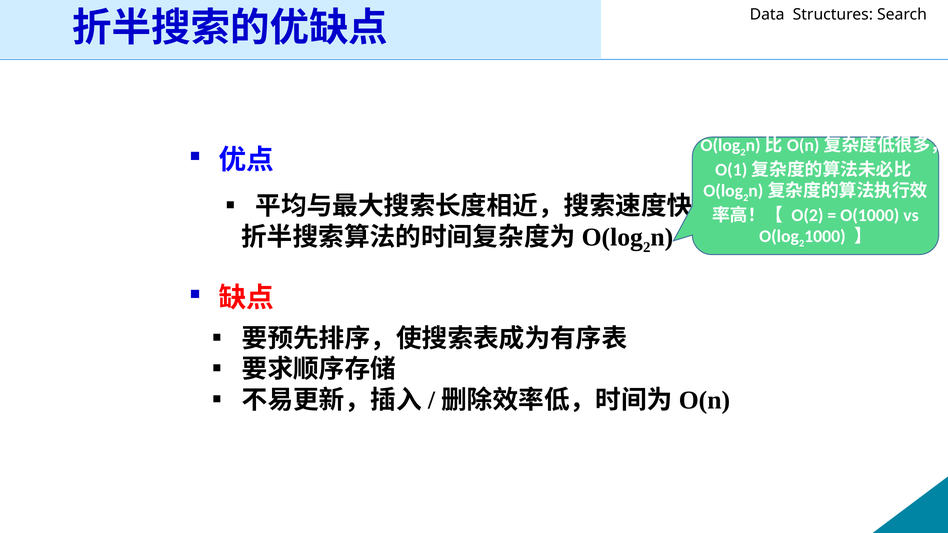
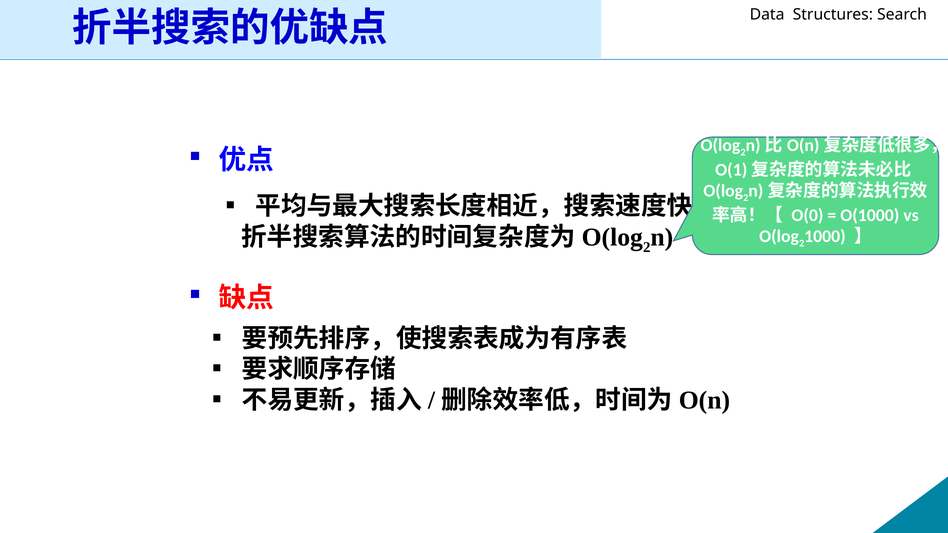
O(2: O(2 -> O(0 (807, 215)
